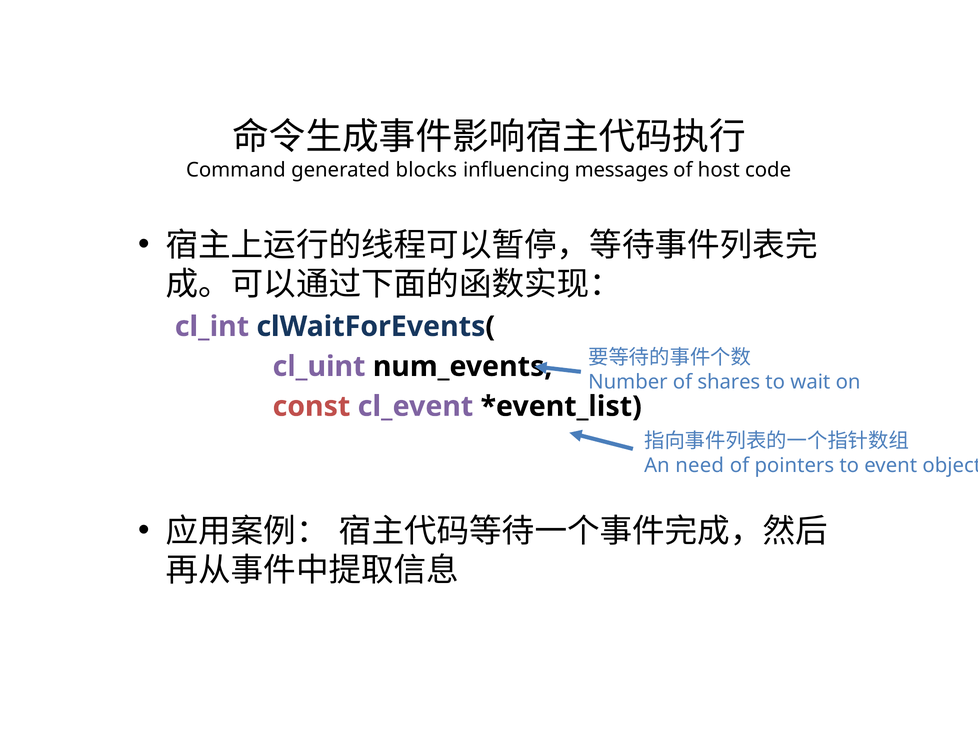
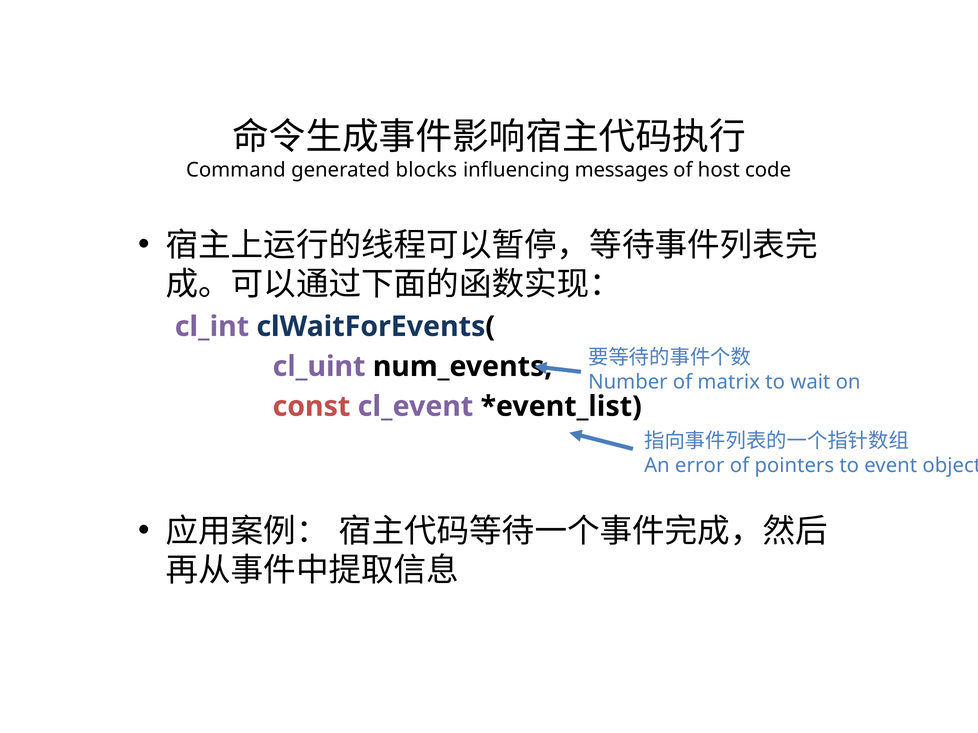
shares: shares -> matrix (729, 382)
need: need -> error (700, 466)
